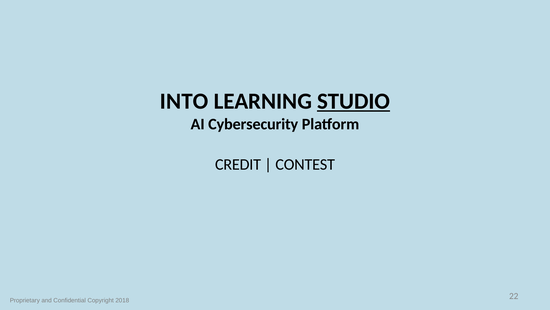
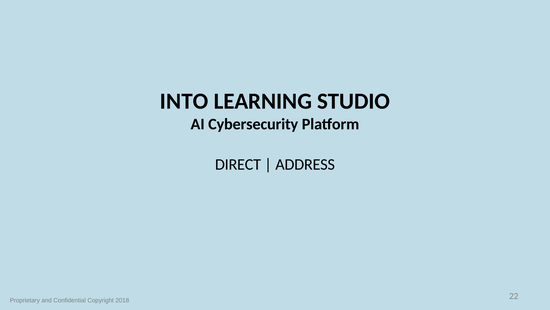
STUDIO underline: present -> none (354, 101)
CREDIT: CREDIT -> DIRECT (238, 164)
CONTEST: CONTEST -> ADDRESS (305, 164)
